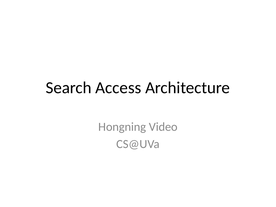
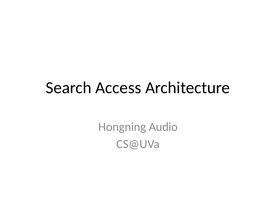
Video: Video -> Audio (163, 127)
